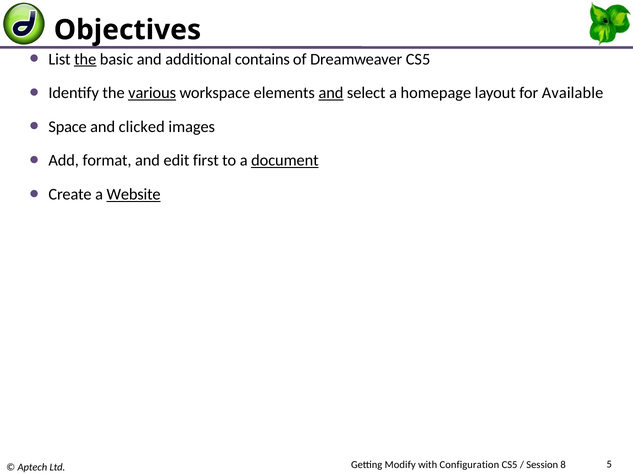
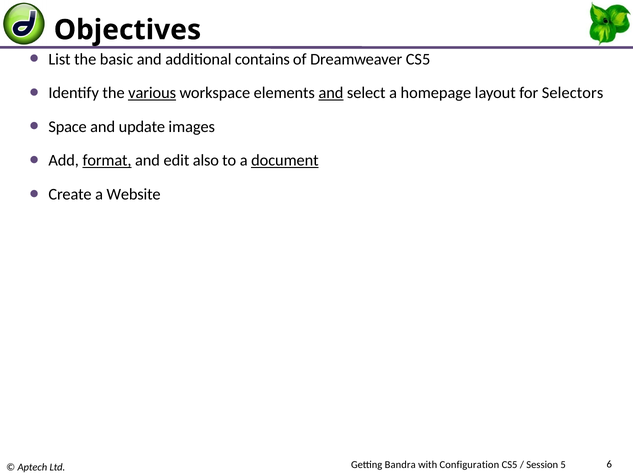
the underline: present -> none (85, 59)
Available: Available -> Selectors (573, 93)
clicked: clicked -> update (142, 127)
format underline: none -> present (107, 160)
first: first -> also (206, 160)
Website underline: present -> none (134, 194)
Modify: Modify -> Bandra (400, 464)
8: 8 -> 5 (563, 464)
5: 5 -> 6 (609, 464)
